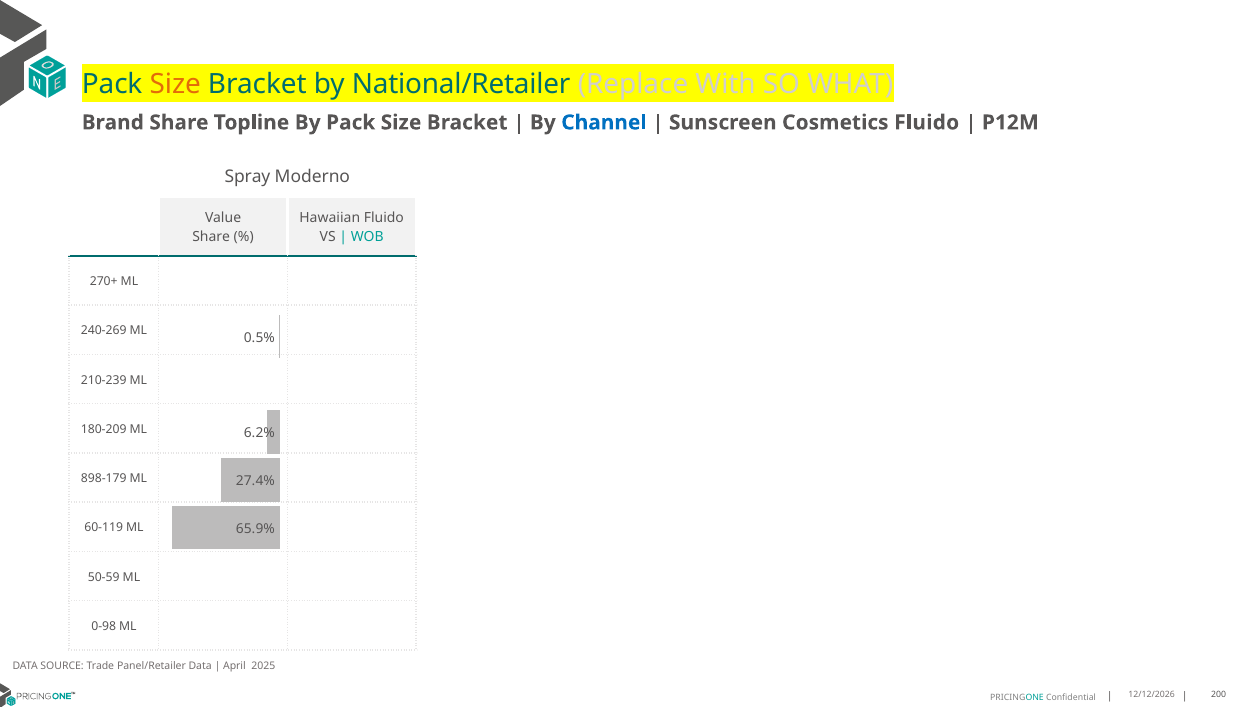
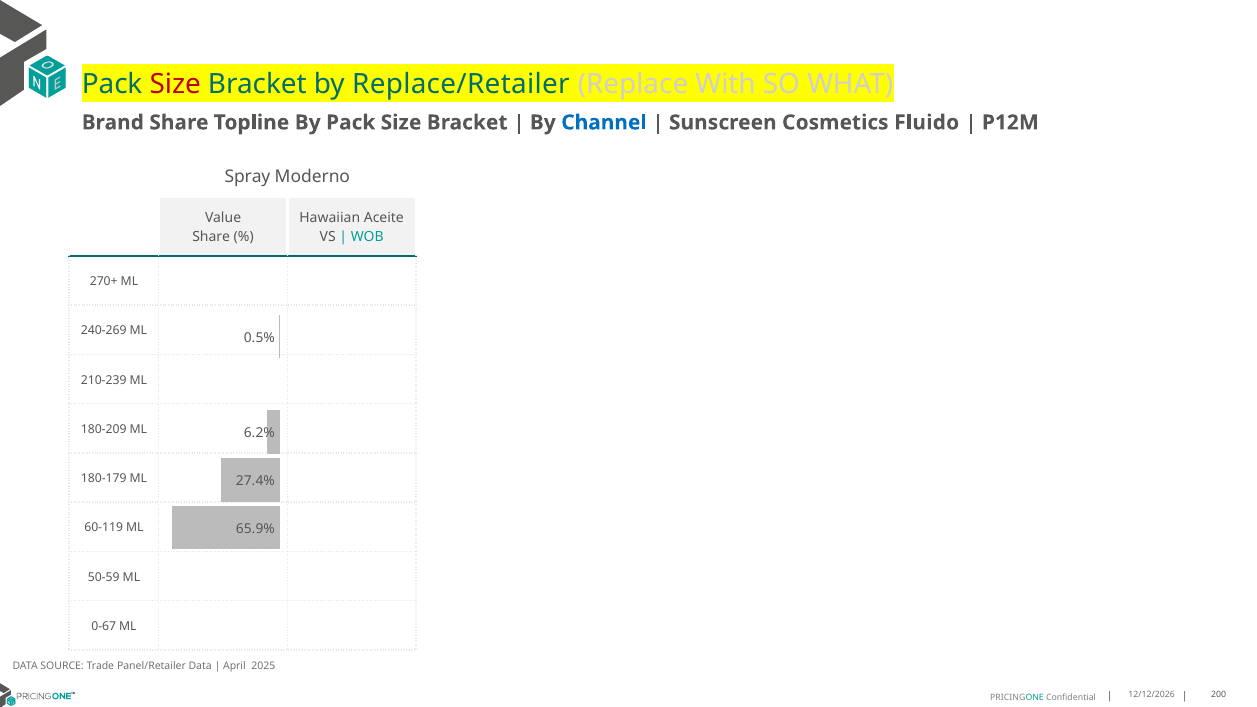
Size colour: orange -> red (175, 84)
National/Retailer: National/Retailer -> Replace/Retailer (461, 84)
Hawaiian Fluido: Fluido -> Aceite (384, 217)
898-179: 898-179 -> 180-179 (104, 479)
0-98: 0-98 -> 0-67 (104, 626)
